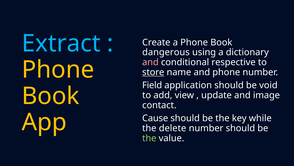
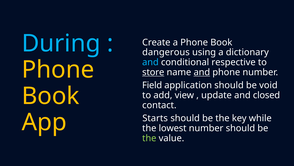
Extract: Extract -> During (61, 43)
and colour: pink -> light blue (150, 62)
and underline: none -> present (202, 72)
image: image -> closed (266, 95)
Cause: Cause -> Starts (155, 118)
delete: delete -> lowest (173, 128)
